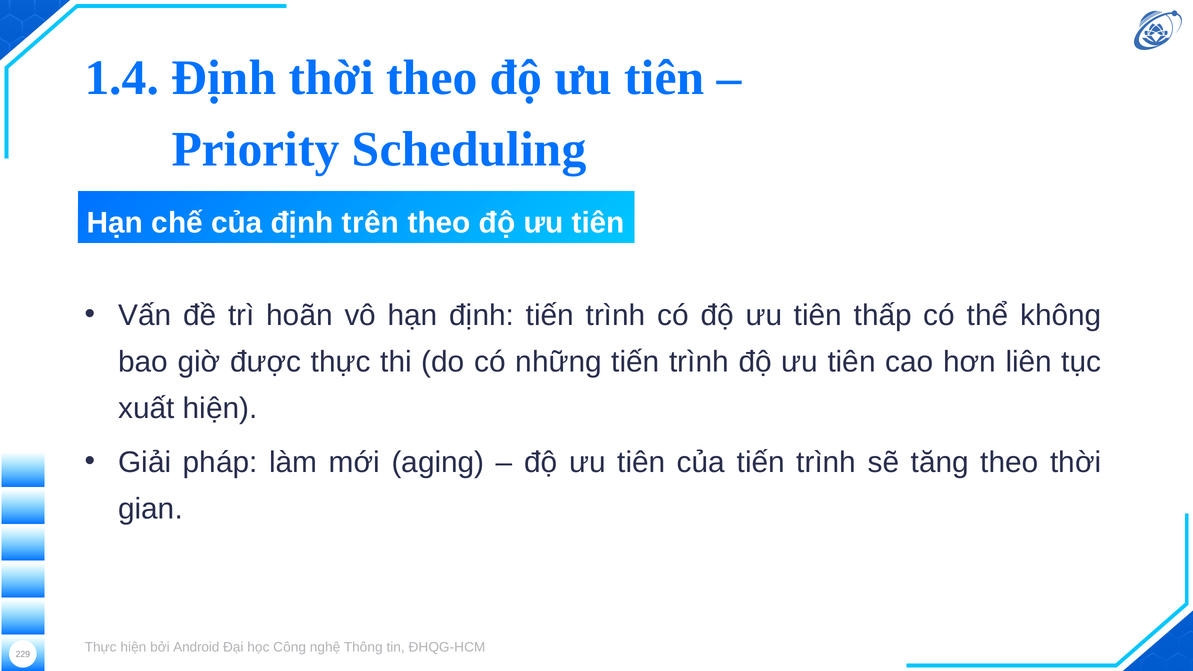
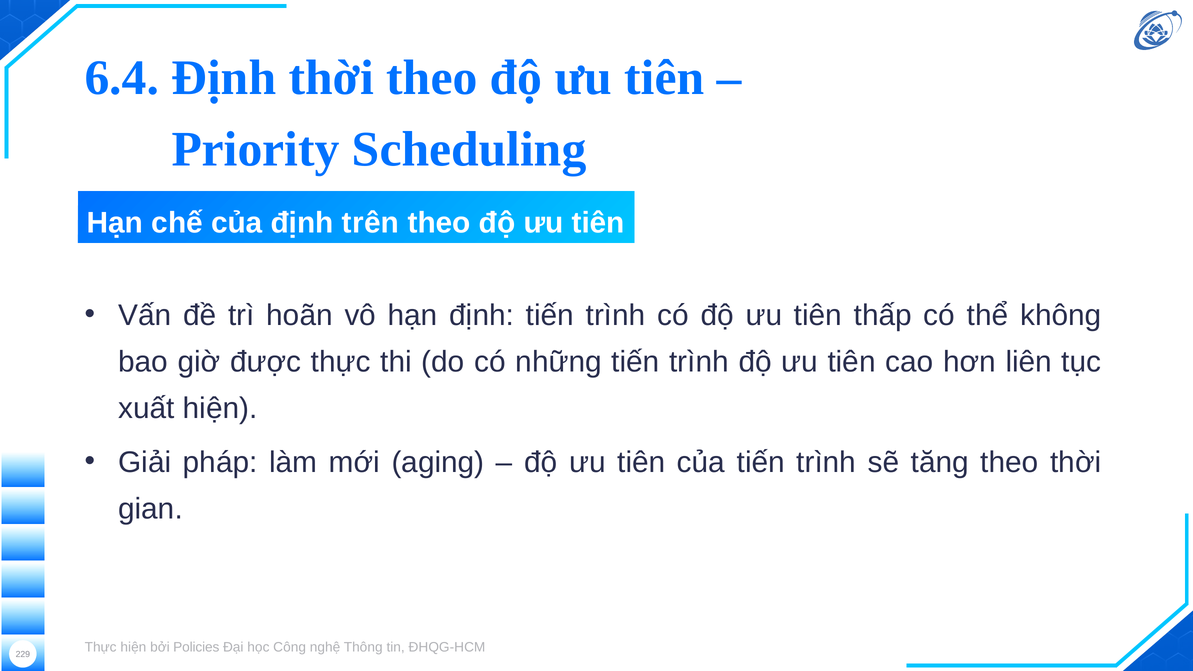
1.4: 1.4 -> 6.4 (122, 78)
Android: Android -> Policies (196, 647)
